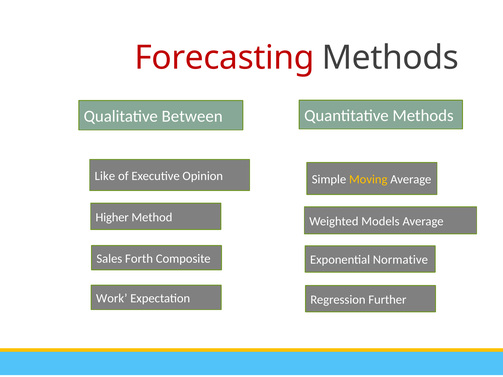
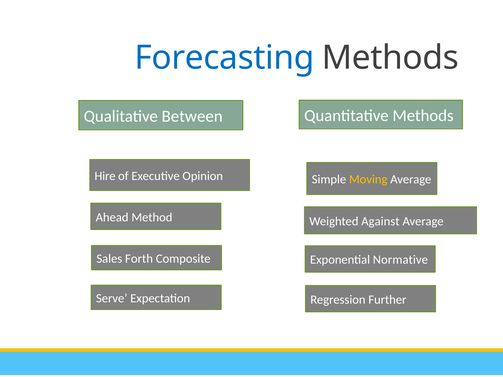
Forecasting colour: red -> blue (224, 58)
Like: Like -> Hire (105, 176)
Higher: Higher -> Ahead (112, 217)
Models: Models -> Against (380, 221)
Work: Work -> Serve (112, 298)
